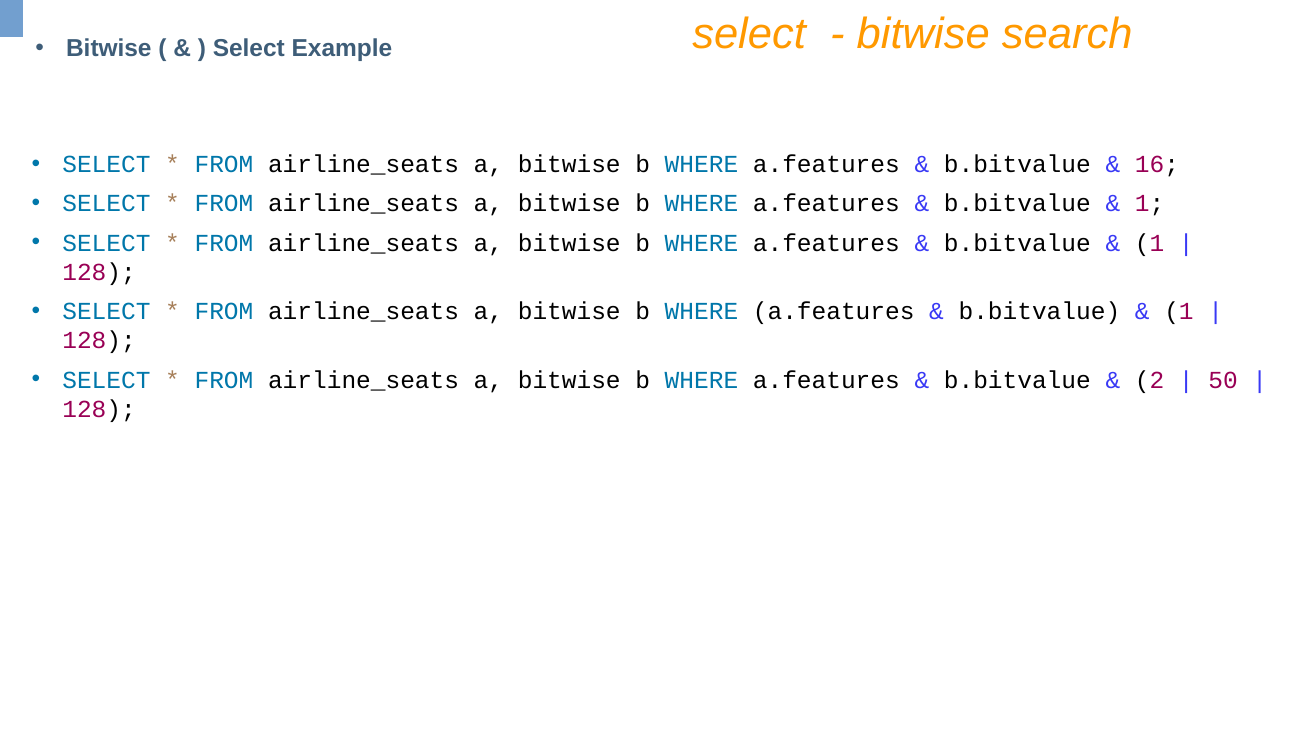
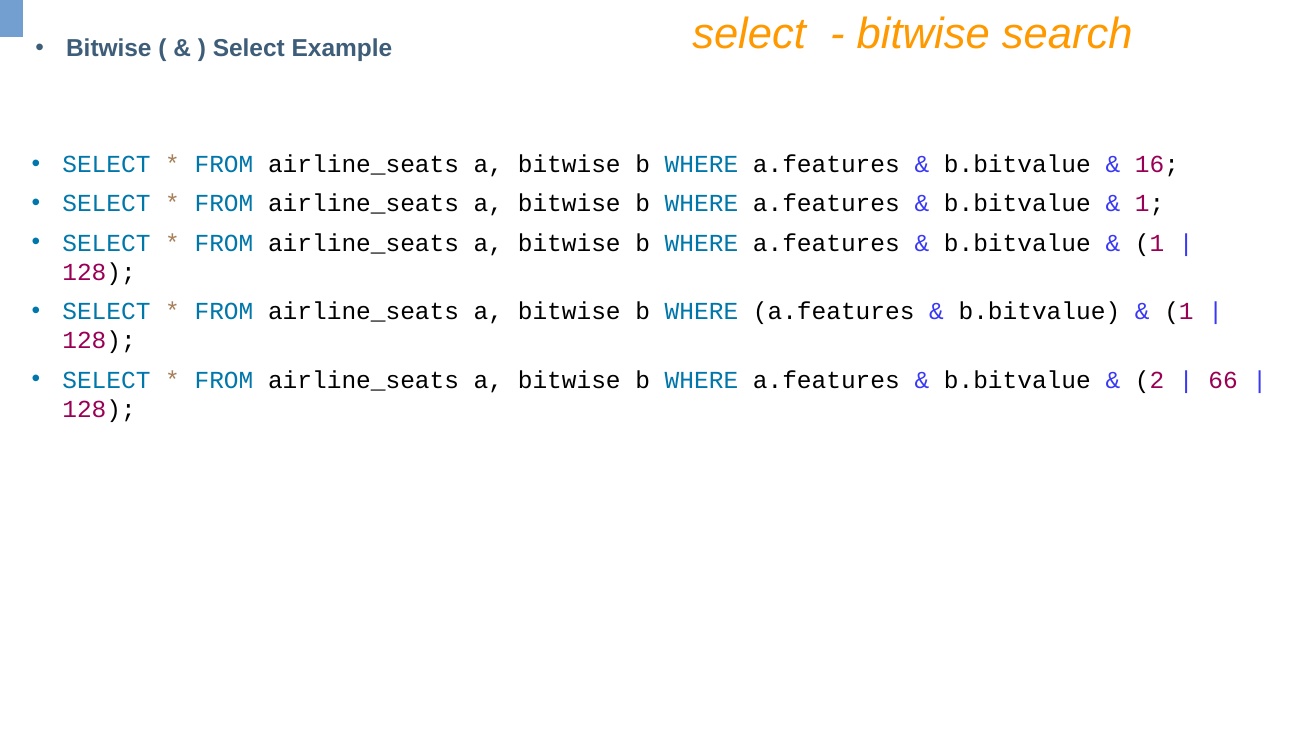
50: 50 -> 66 (1223, 380)
